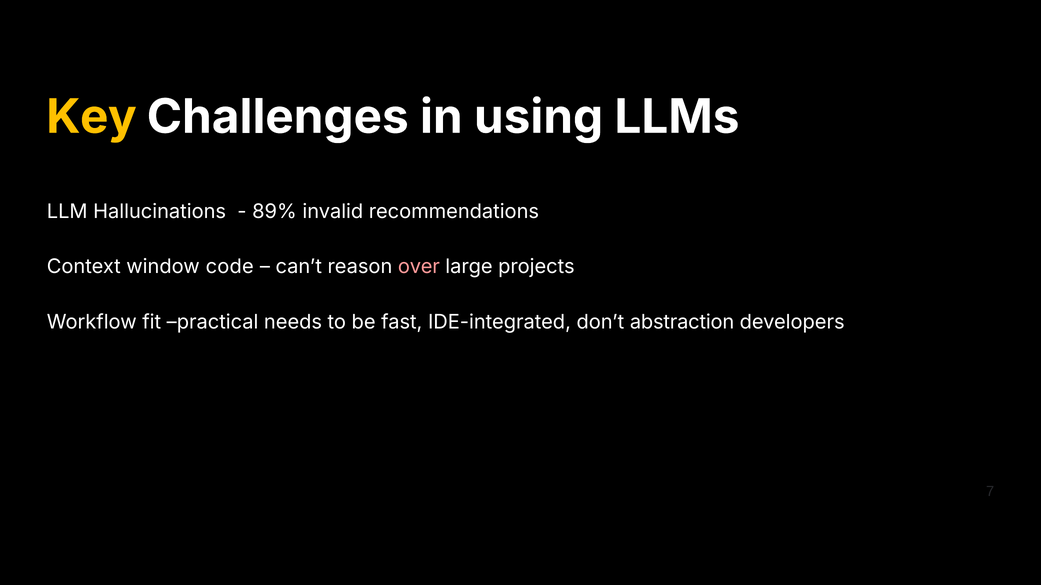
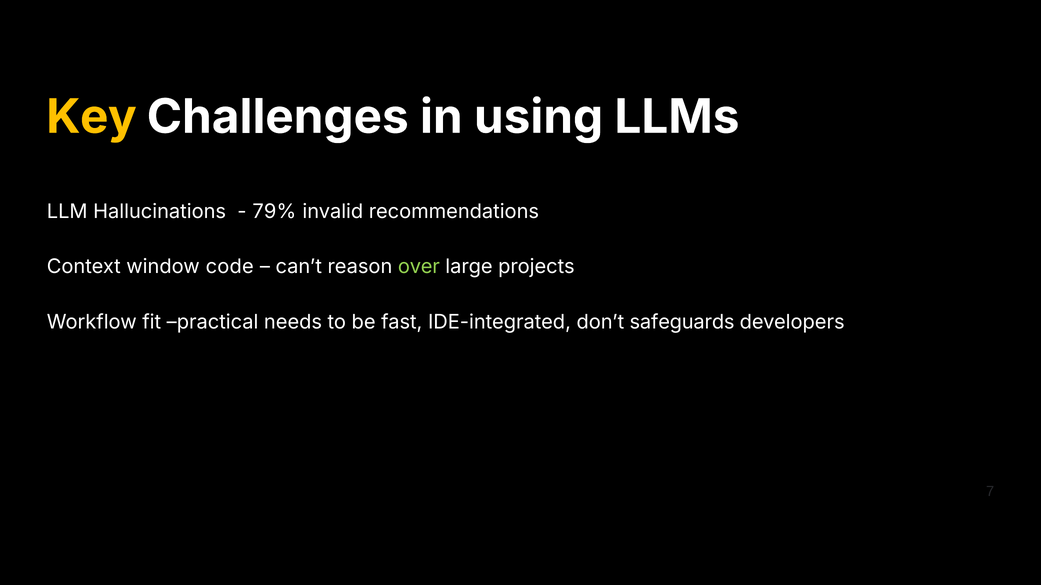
89%: 89% -> 79% (274, 212)
over colour: pink -> light green (419, 267)
abstraction: abstraction -> safeguards (682, 322)
